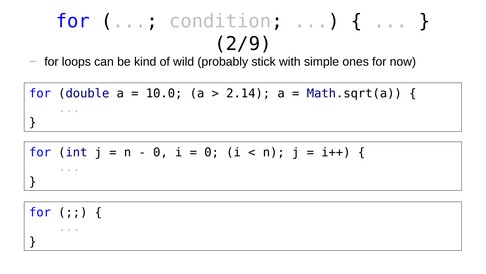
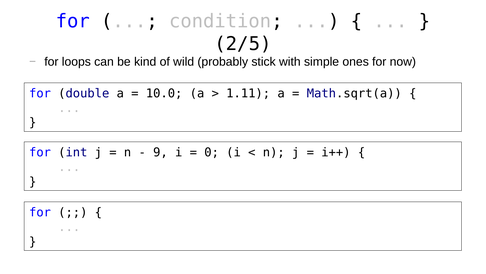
2/9: 2/9 -> 2/5 (243, 44)
2.14: 2.14 -> 1.11 (248, 93)
0: 0 -> 9 (160, 152)
